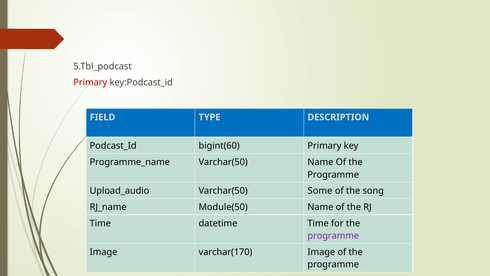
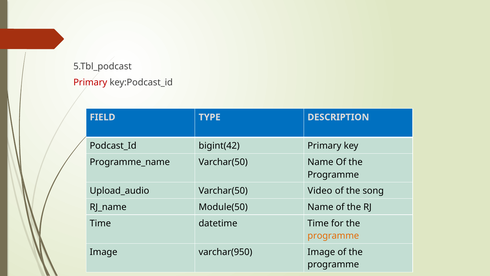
bigint(60: bigint(60 -> bigint(42 (219, 146)
Some: Some -> Video (320, 191)
programme colour: purple -> orange (333, 236)
varchar(170: varchar(170 -> varchar(950 (225, 252)
